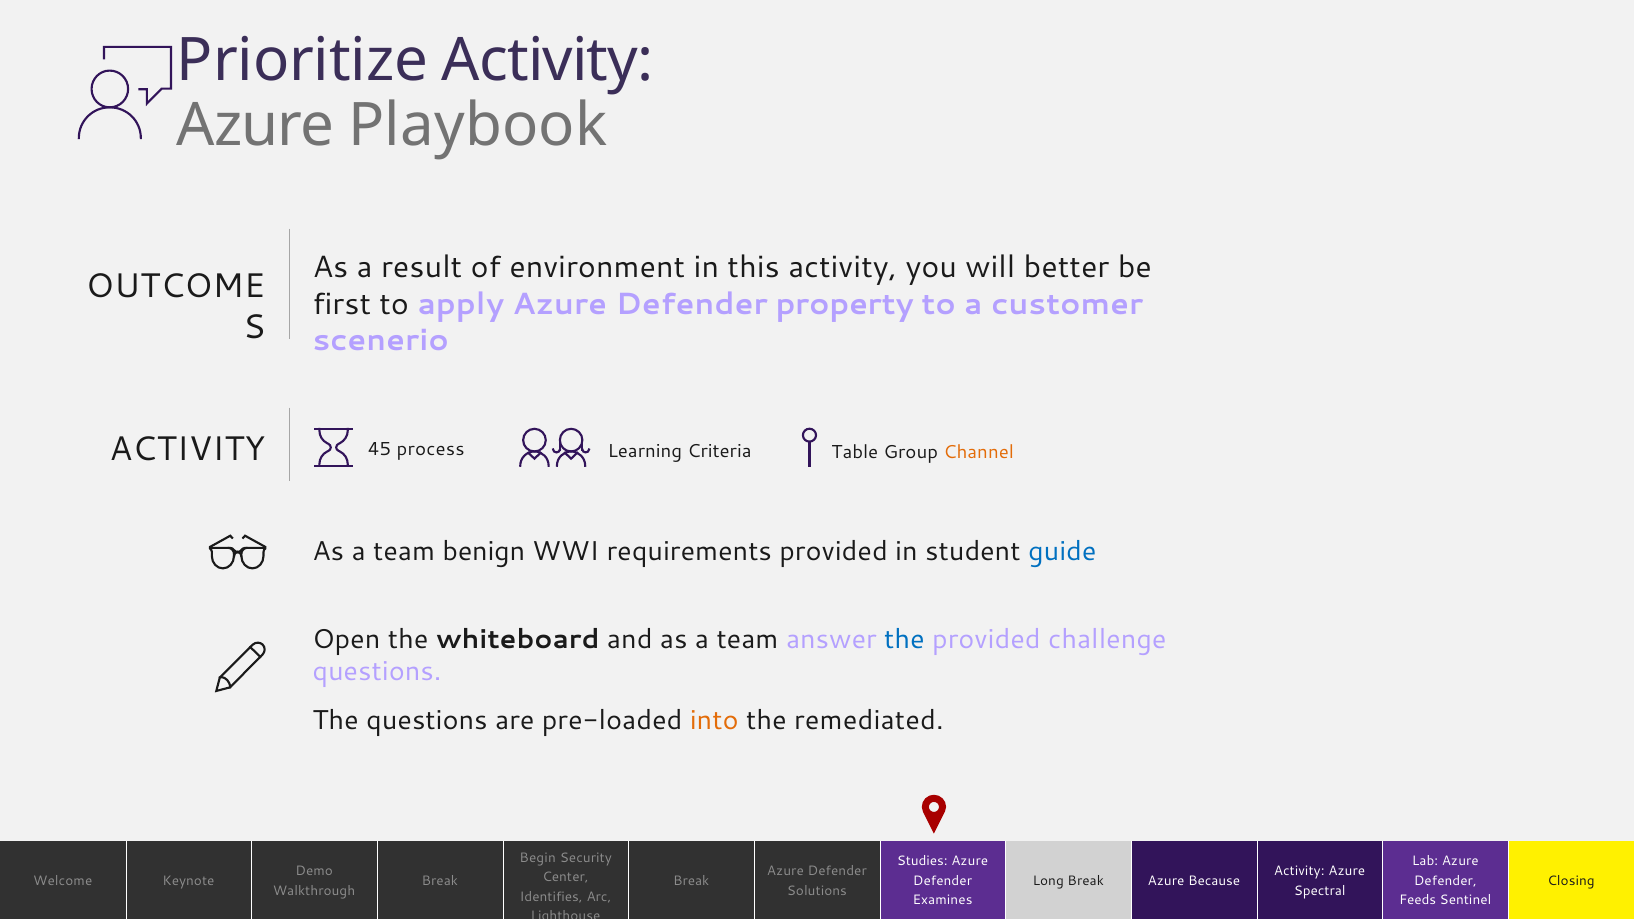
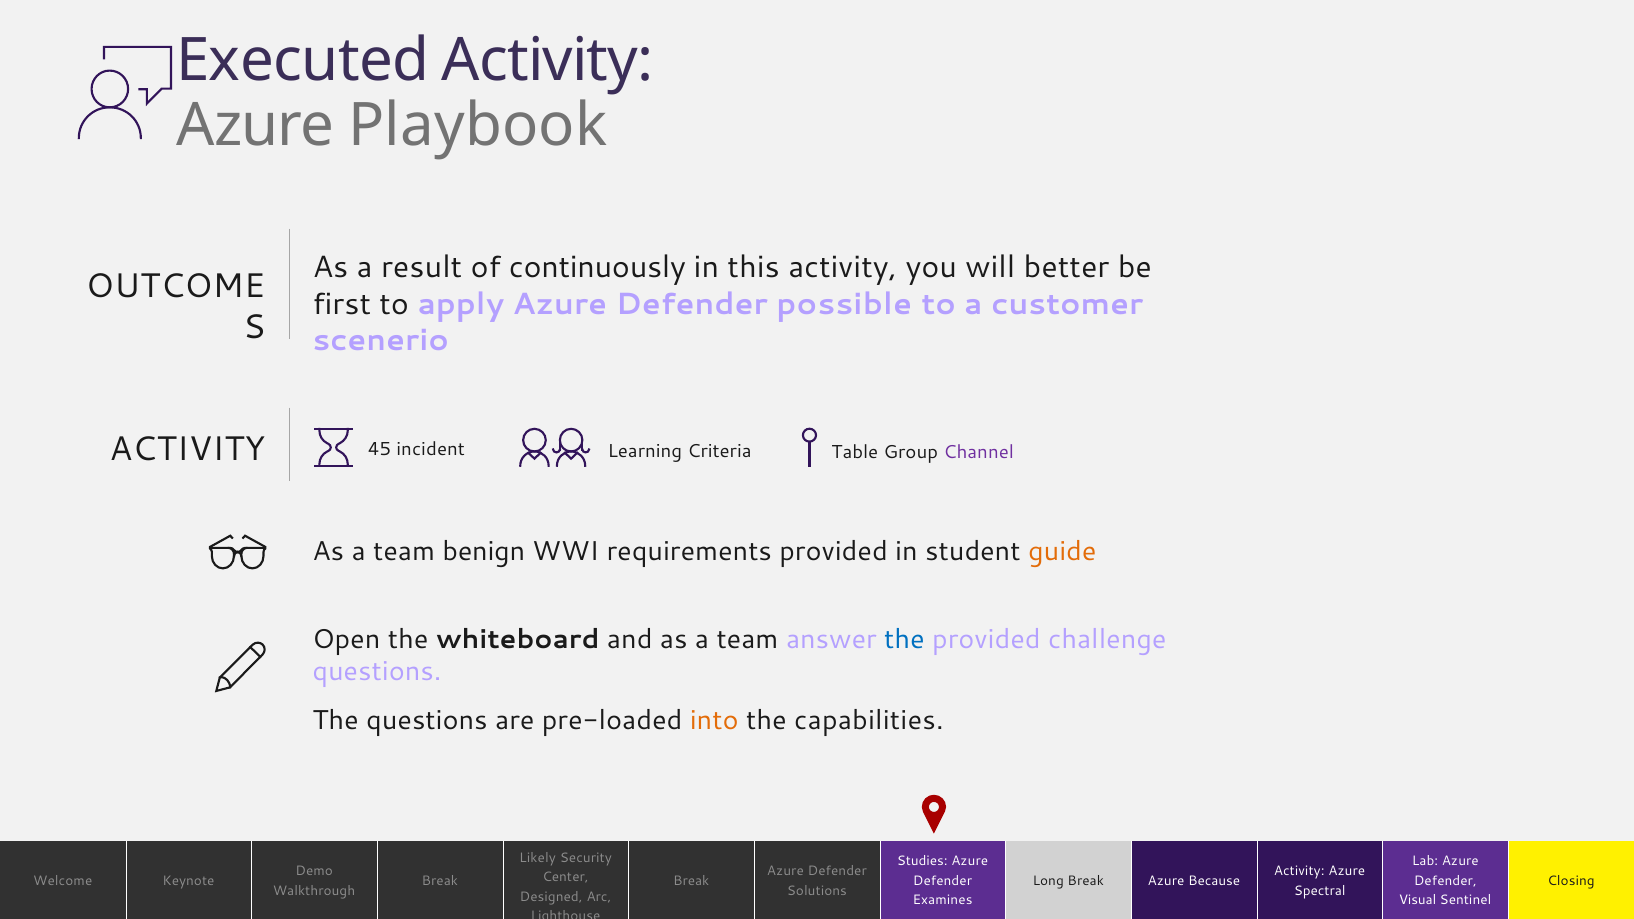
Prioritize: Prioritize -> Executed (303, 61)
environment: environment -> continuously (597, 267)
property: property -> possible (844, 304)
process: process -> incident (431, 450)
Channel colour: orange -> purple (979, 453)
guide colour: blue -> orange (1062, 551)
remediated: remediated -> capabilities (869, 721)
Begin: Begin -> Likely (538, 858)
Identifies: Identifies -> Designed (551, 897)
Feeds: Feeds -> Visual (1418, 900)
